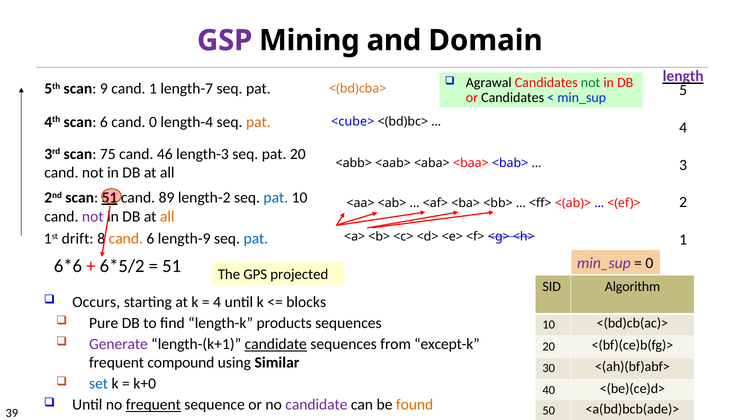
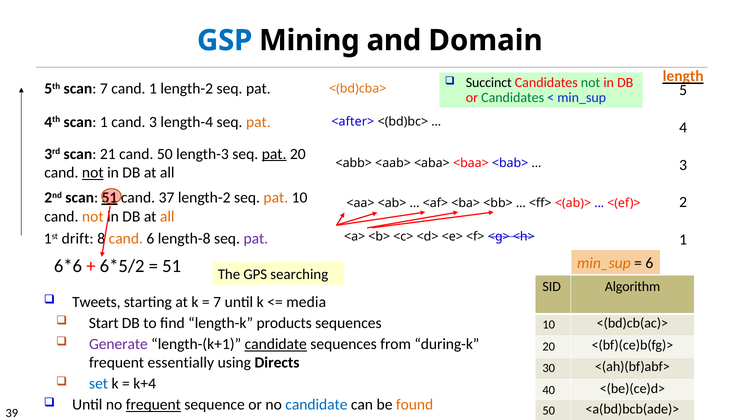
GSP colour: purple -> blue (225, 40)
length colour: purple -> orange (683, 76)
Agrawal: Agrawal -> Succinct (489, 83)
scan 9: 9 -> 7 (104, 89)
1 length-7: length-7 -> length-2 (187, 89)
Candidates colour: black -> green (513, 98)
scan 6: 6 -> 1 (104, 122)
cand 0: 0 -> 3 (153, 122)
<cube>: <cube> -> <after> (353, 121)
75: 75 -> 21 (108, 154)
cand 46: 46 -> 50 (165, 154)
pat underline: none -> present (274, 154)
not underline: none -> present (93, 172)
89: 89 -> 37 (167, 198)
pat colour: blue -> orange (276, 198)
not colour: purple -> orange (93, 216)
length-9: length-9 -> length-8 (184, 238)
pat colour: blue -> purple (256, 238)
min_sup colour: purple -> orange (604, 263)
0: 0 -> 6 (649, 263)
projected: projected -> searching (299, 274)
Occurs: Occurs -> Tweets (96, 302)
4: 4 -> 7 (217, 302)
blocks: blocks -> media (306, 302)
Pure: Pure -> Start (104, 323)
except-k: except-k -> during-k (447, 344)
compound: compound -> essentially (181, 362)
Similar: Similar -> Directs (277, 362)
k+0: k+0 -> k+4 (145, 383)
candidate colour: purple -> blue (316, 404)
